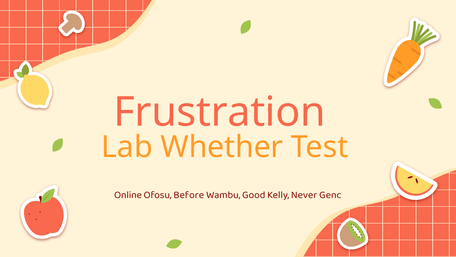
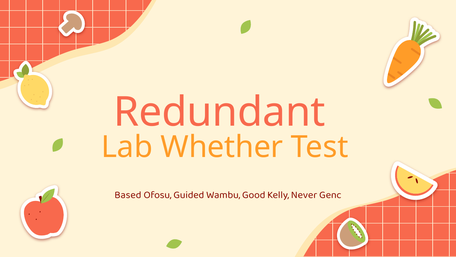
Frustration: Frustration -> Redundant (219, 112)
Online: Online -> Based (128, 194)
Before: Before -> Guided (189, 194)
